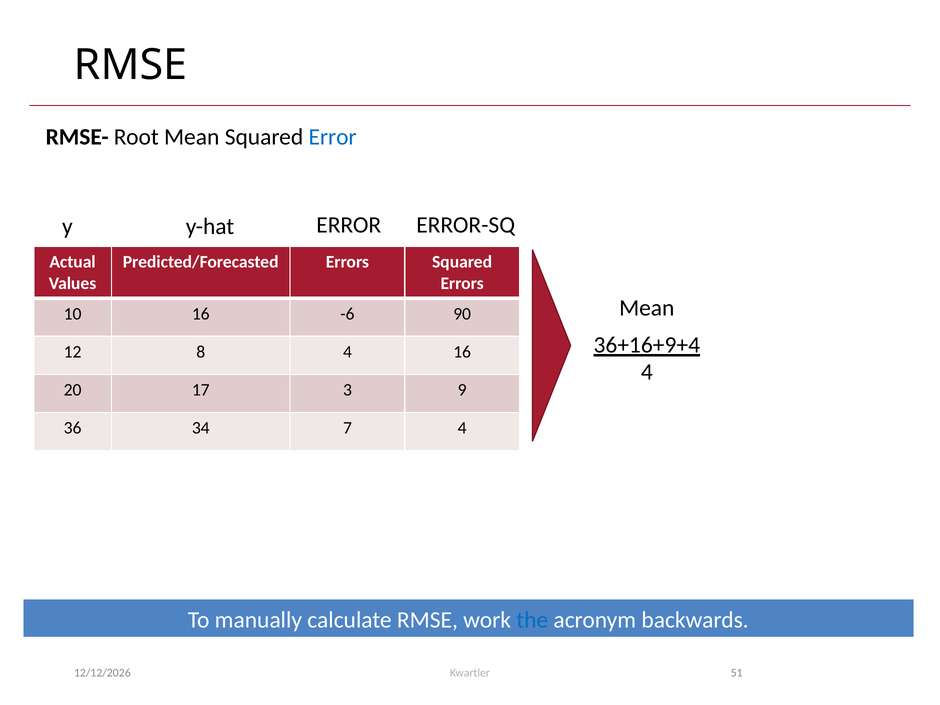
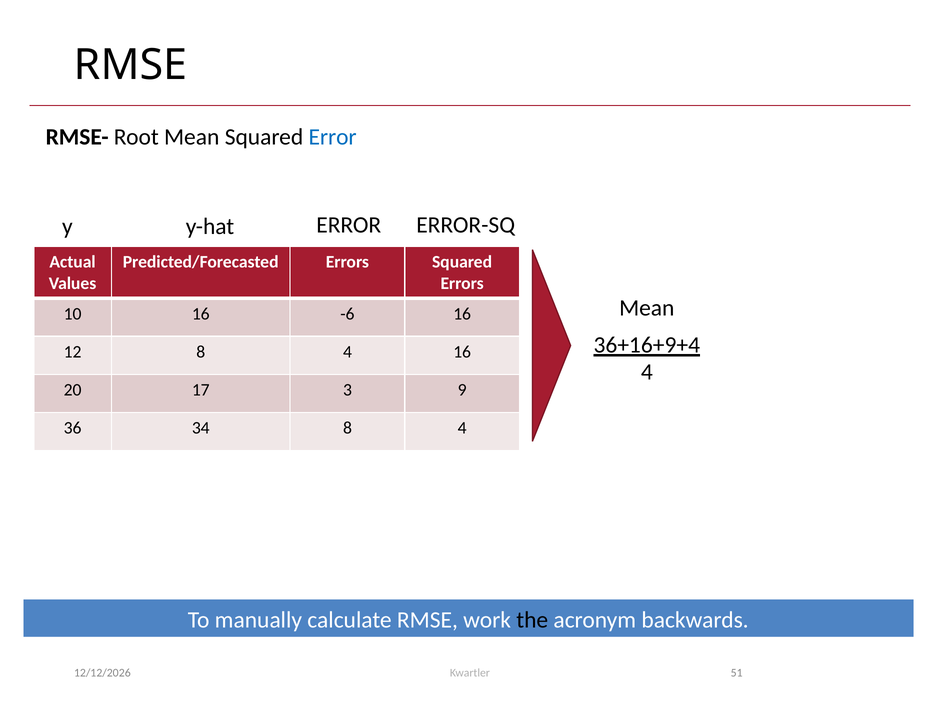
-6 90: 90 -> 16 (462, 314)
34 7: 7 -> 8 (347, 428)
the colour: blue -> black (532, 620)
